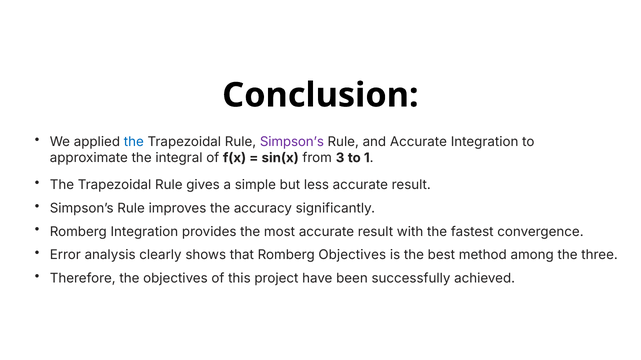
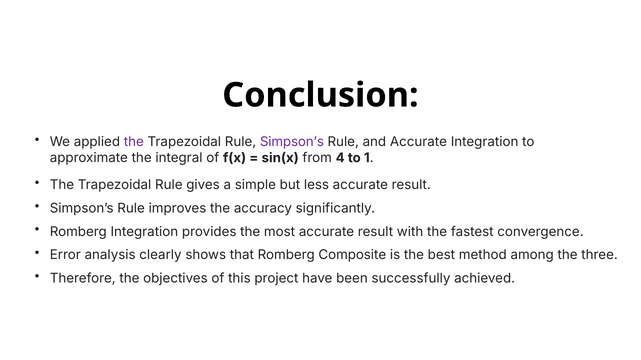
the colour: blue -> purple (134, 142)
3: 3 -> 4 (340, 158)
Romberg Objectives: Objectives -> Composite (352, 255)
